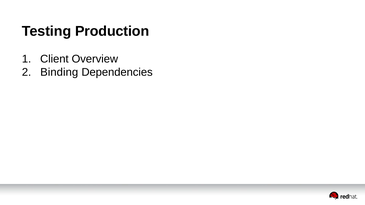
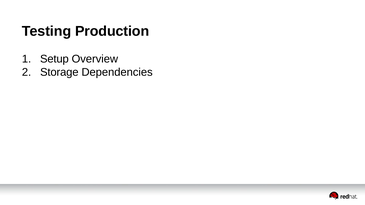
Client: Client -> Setup (54, 59)
Binding: Binding -> Storage (59, 72)
